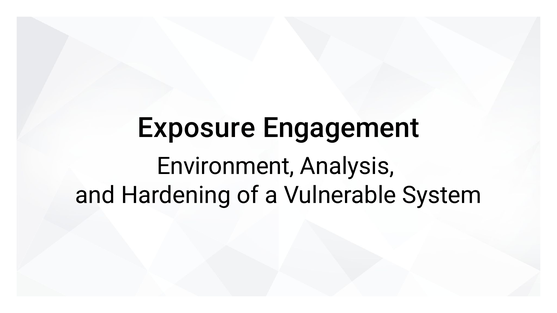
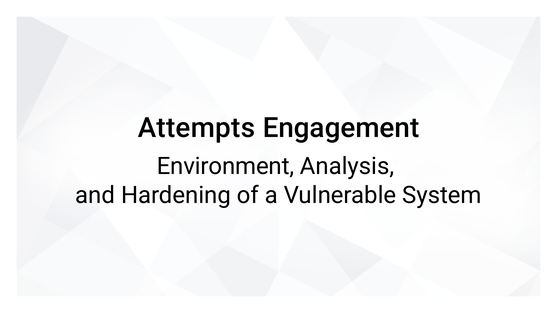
Exposure: Exposure -> Attempts (196, 128)
